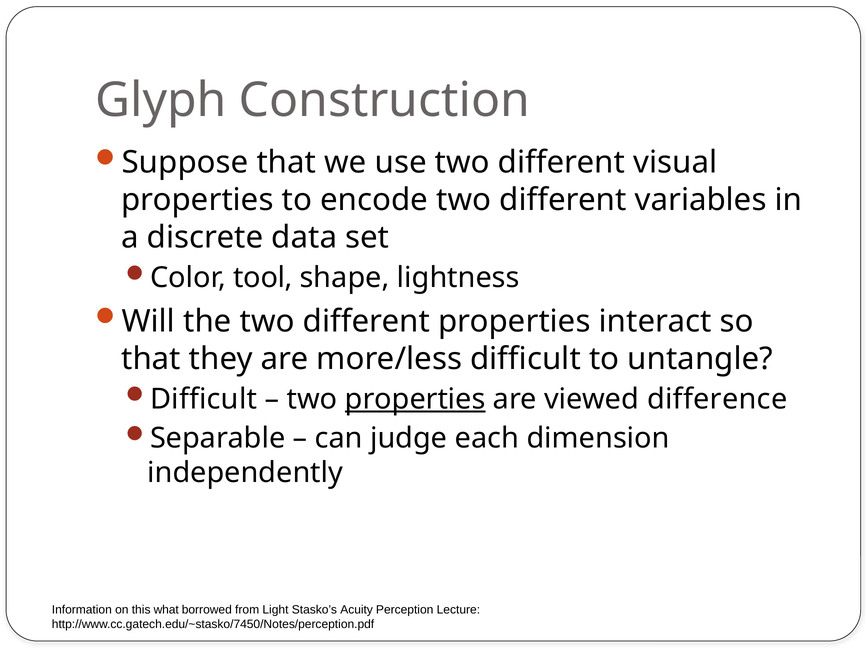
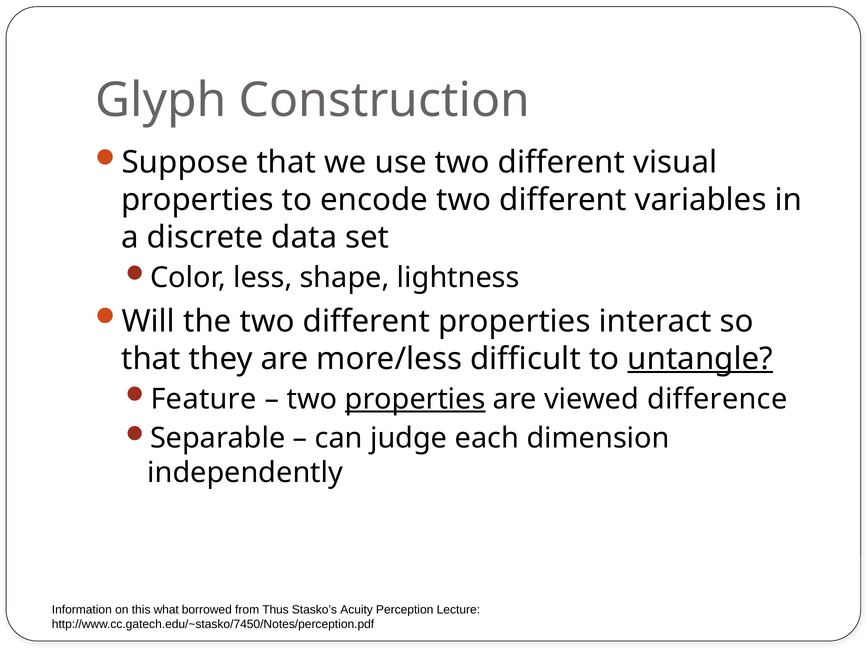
tool: tool -> less (263, 278)
untangle underline: none -> present (700, 359)
Difficult: Difficult -> Feature (204, 399)
Light: Light -> Thus (276, 610)
